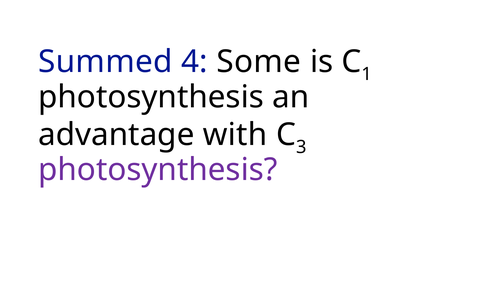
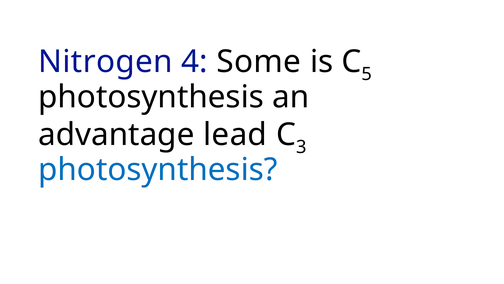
Summed: Summed -> Nitrogen (105, 62)
1: 1 -> 5 (367, 74)
with: with -> lead (235, 135)
photosynthesis colour: purple -> blue (158, 169)
